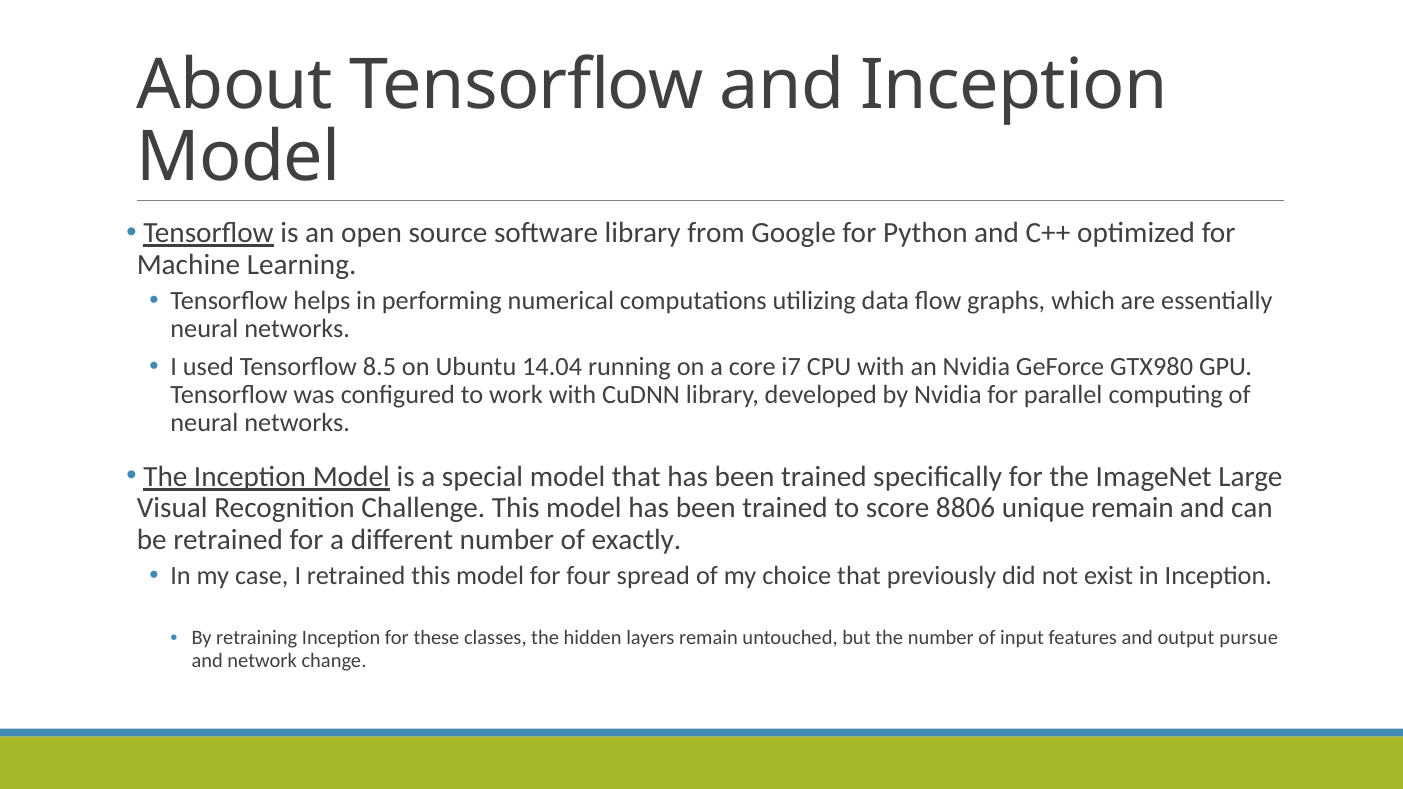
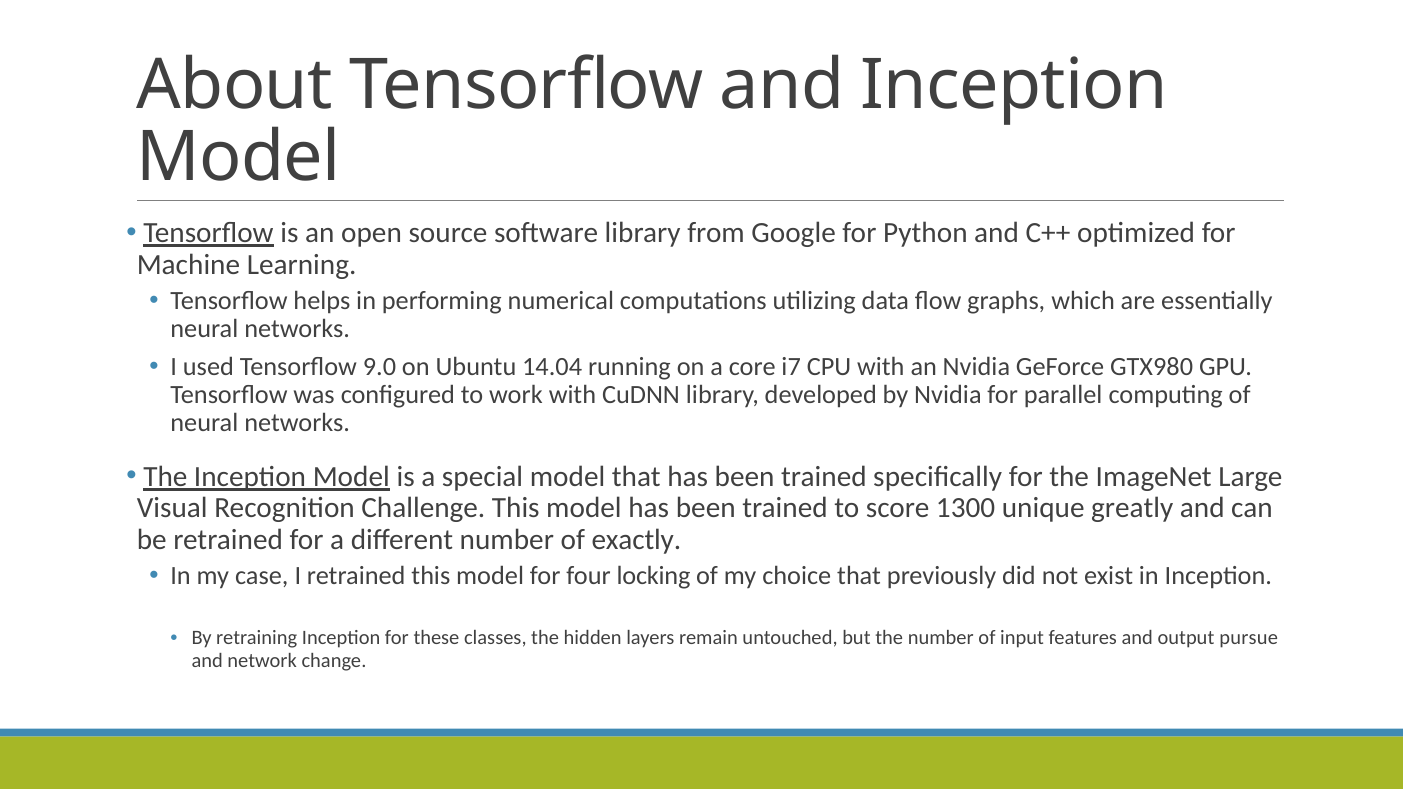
8.5: 8.5 -> 9.0 (379, 366)
8806: 8806 -> 1300 (966, 508)
unique remain: remain -> greatly (1132, 508)
spread: spread -> locking (653, 576)
